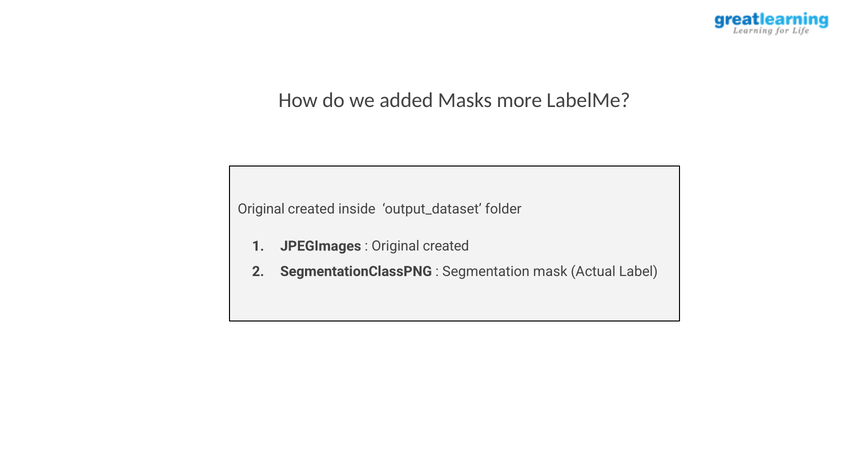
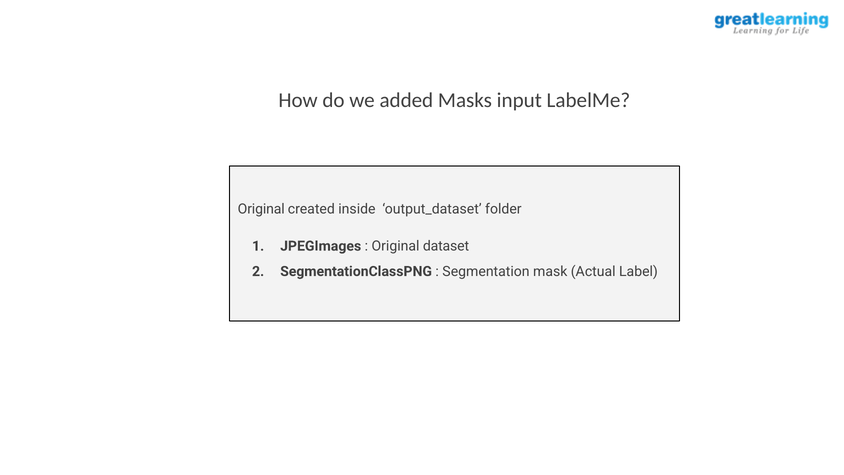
more: more -> input (519, 100)
created: created -> dataset (446, 246)
